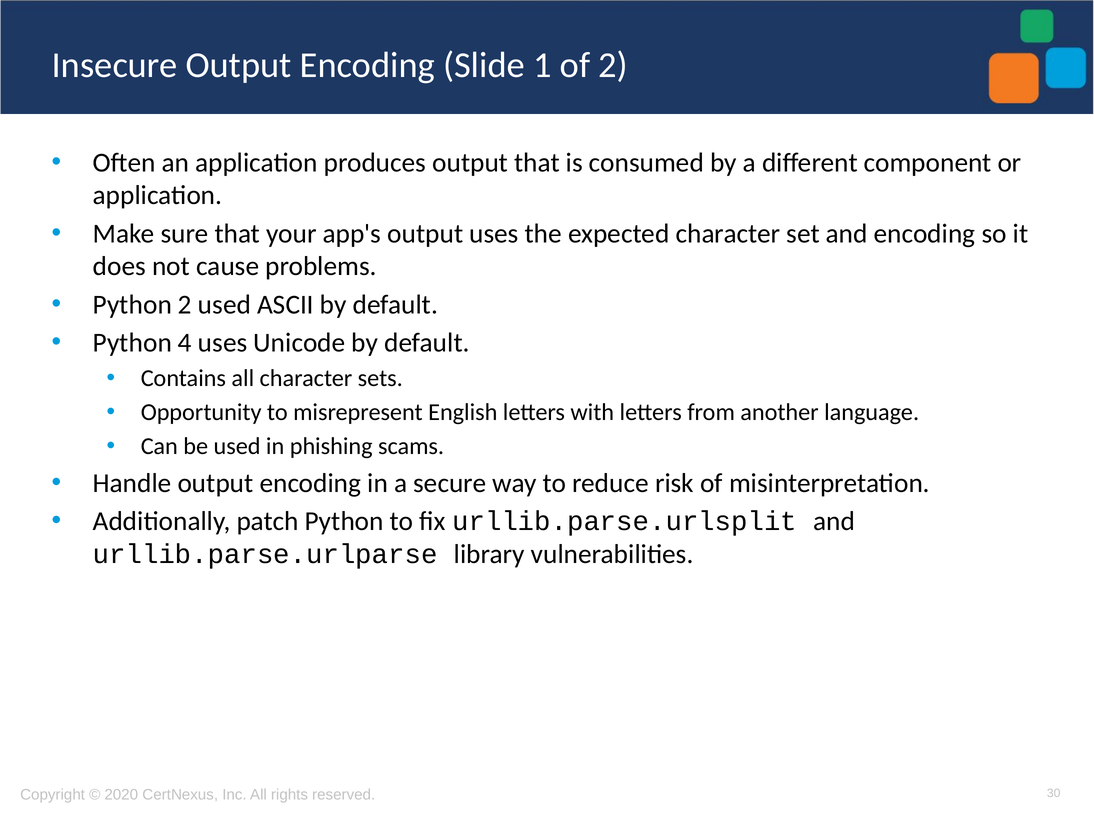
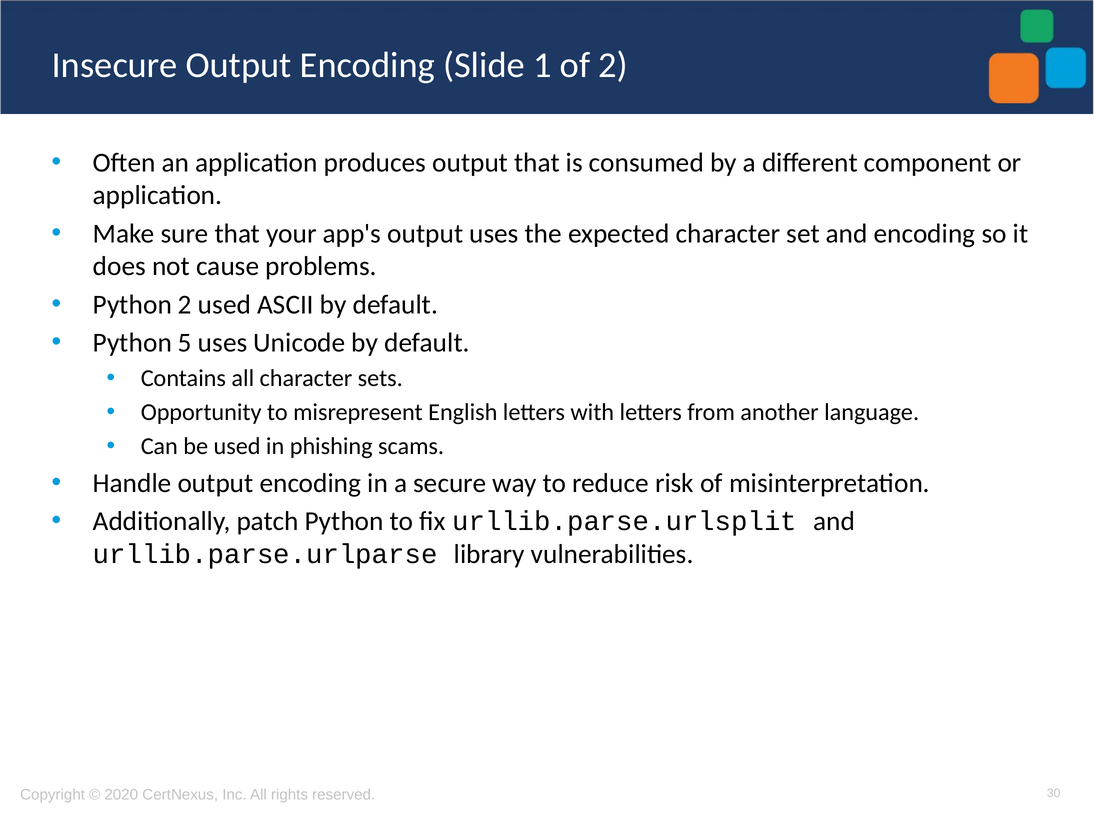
4: 4 -> 5 (185, 343)
